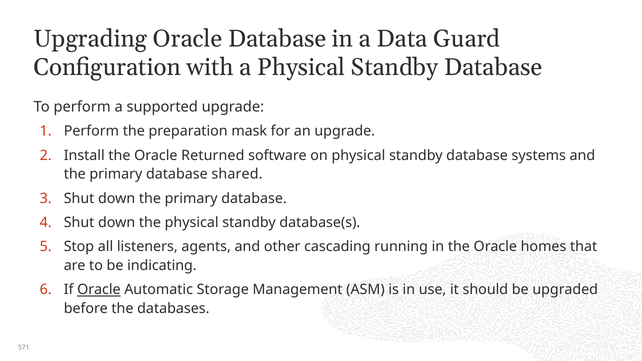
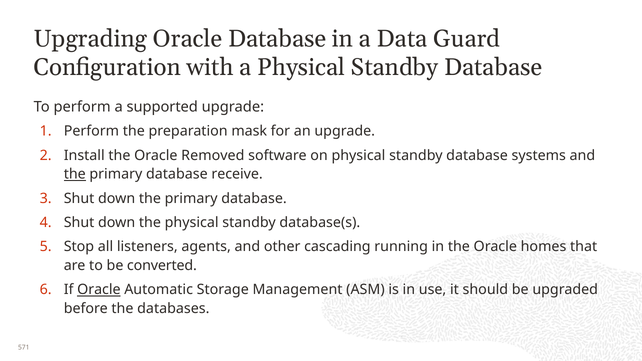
Returned: Returned -> Removed (213, 155)
the underline: none -> present (75, 174)
shared: shared -> receive (237, 174)
indicating: indicating -> converted (162, 266)
